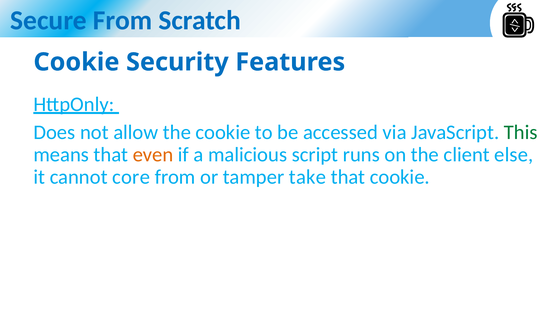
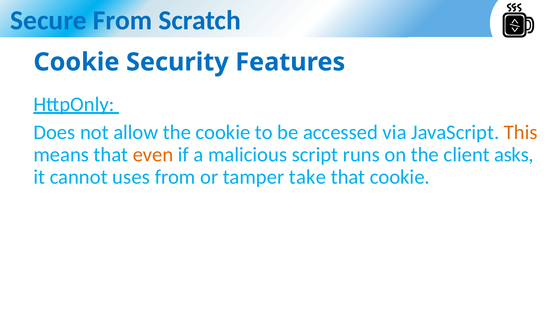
This colour: green -> orange (521, 132)
else: else -> asks (514, 155)
core: core -> uses (131, 177)
